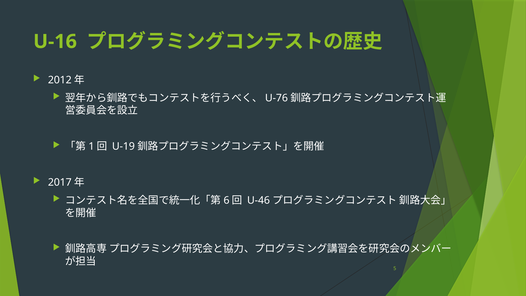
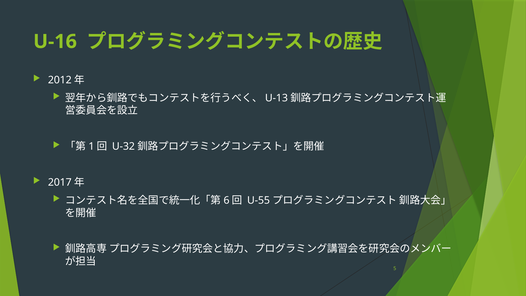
U-76: U-76 -> U-13 (276, 98)
U-19: U-19 -> U-32 (123, 146)
U-46: U-46 -> U-55 (259, 200)
